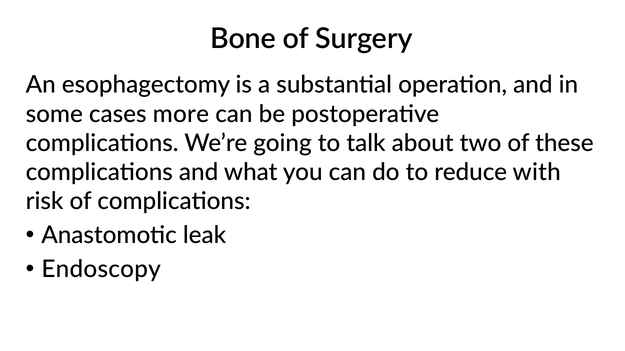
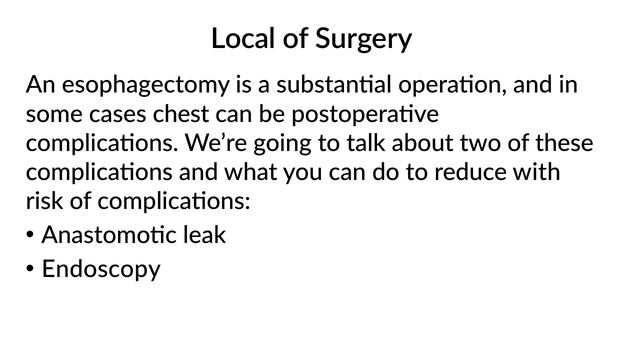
Bone: Bone -> Local (243, 39)
more: more -> chest (181, 114)
